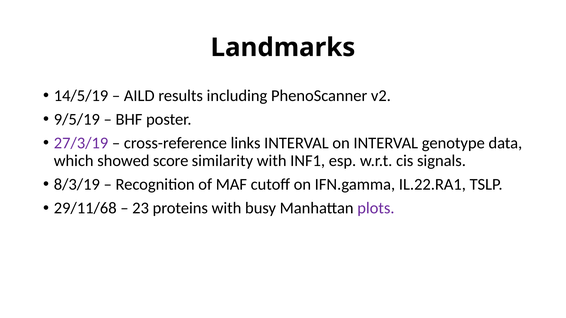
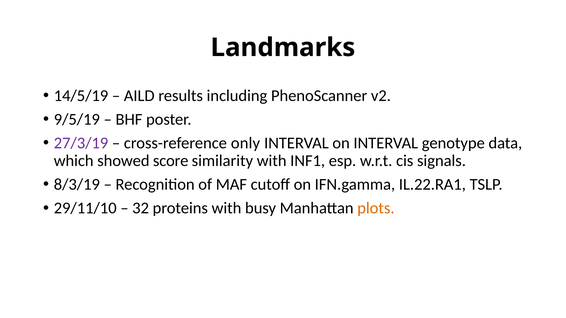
links: links -> only (245, 143)
29/11/68: 29/11/68 -> 29/11/10 (85, 208)
23: 23 -> 32 (141, 208)
plots colour: purple -> orange (376, 208)
